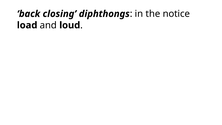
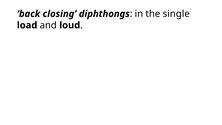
notice: notice -> single (176, 14)
